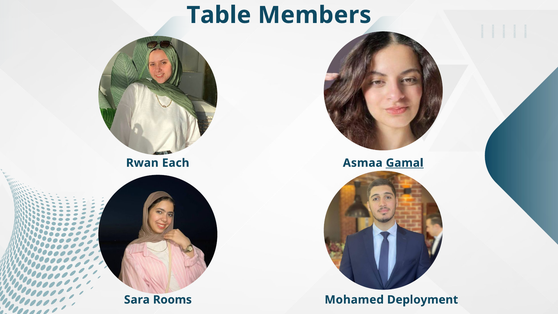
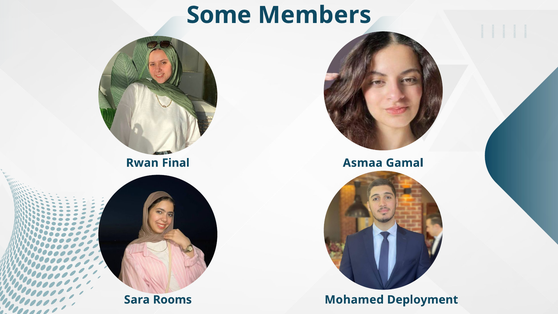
Table: Table -> Some (219, 15)
Each: Each -> Final (176, 163)
Gamal underline: present -> none (405, 163)
